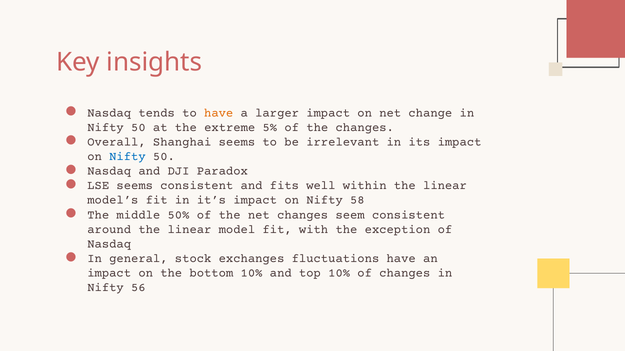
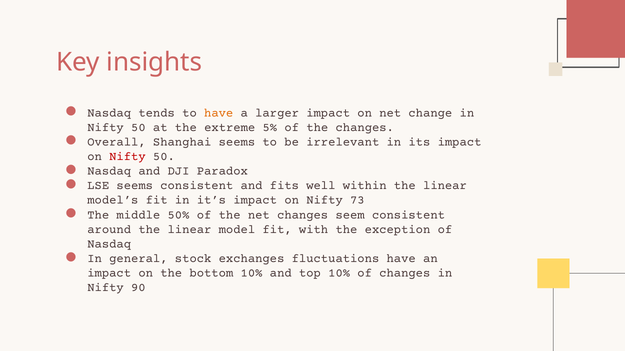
Nifty colour: blue -> red (127, 156)
58: 58 -> 73 (357, 200)
56: 56 -> 90 (138, 288)
